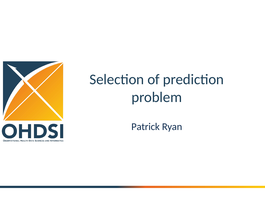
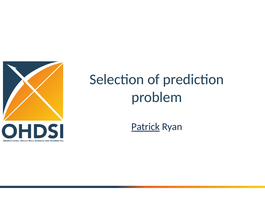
Patrick underline: none -> present (146, 127)
